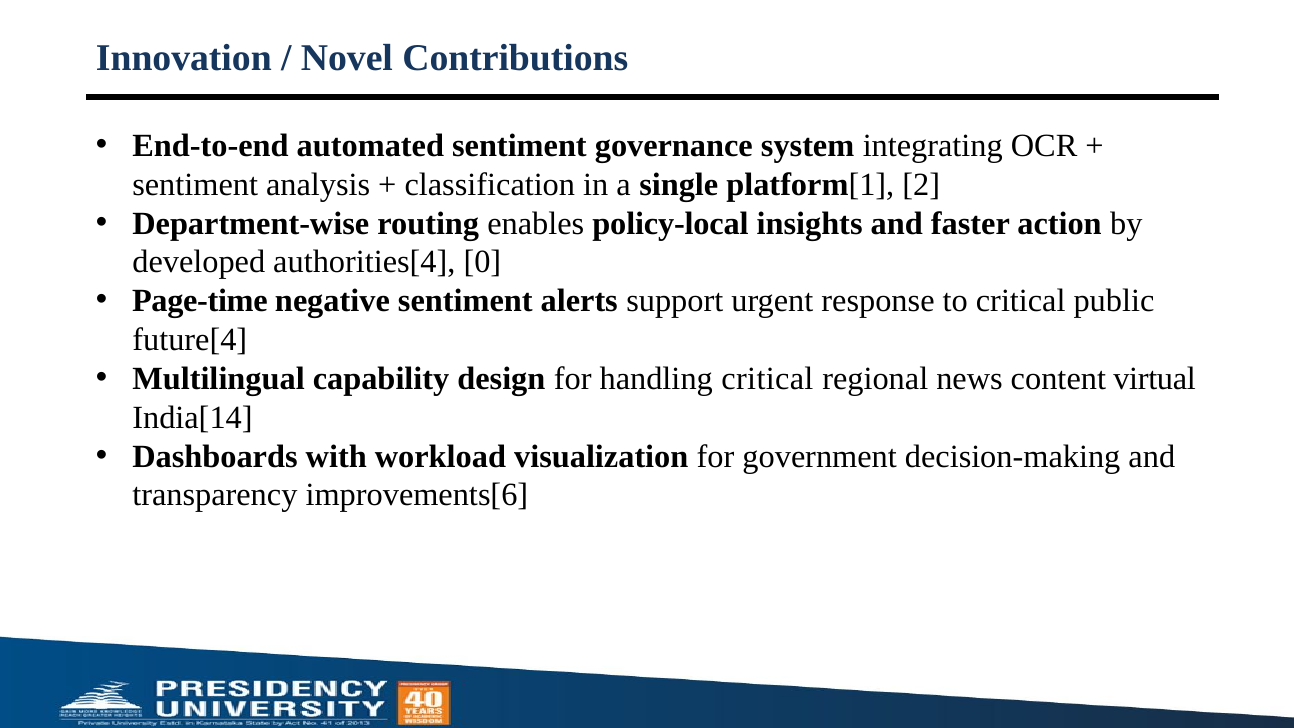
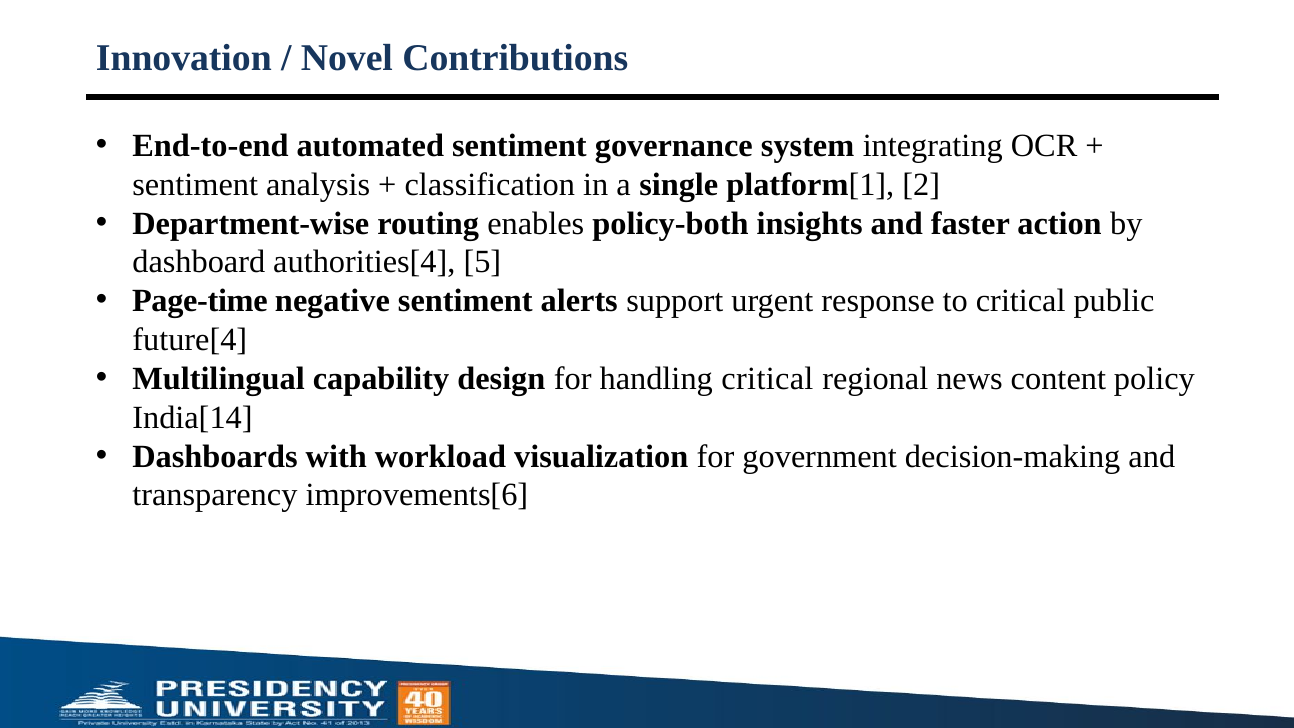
policy-local: policy-local -> policy-both (670, 223)
developed: developed -> dashboard (199, 262)
0: 0 -> 5 (482, 262)
virtual: virtual -> policy (1154, 379)
